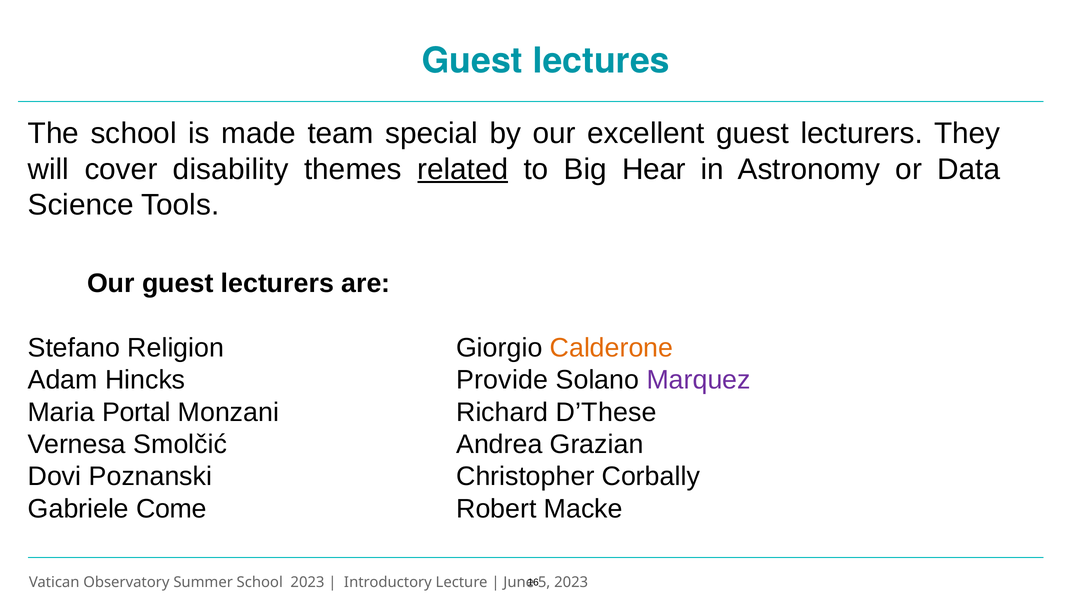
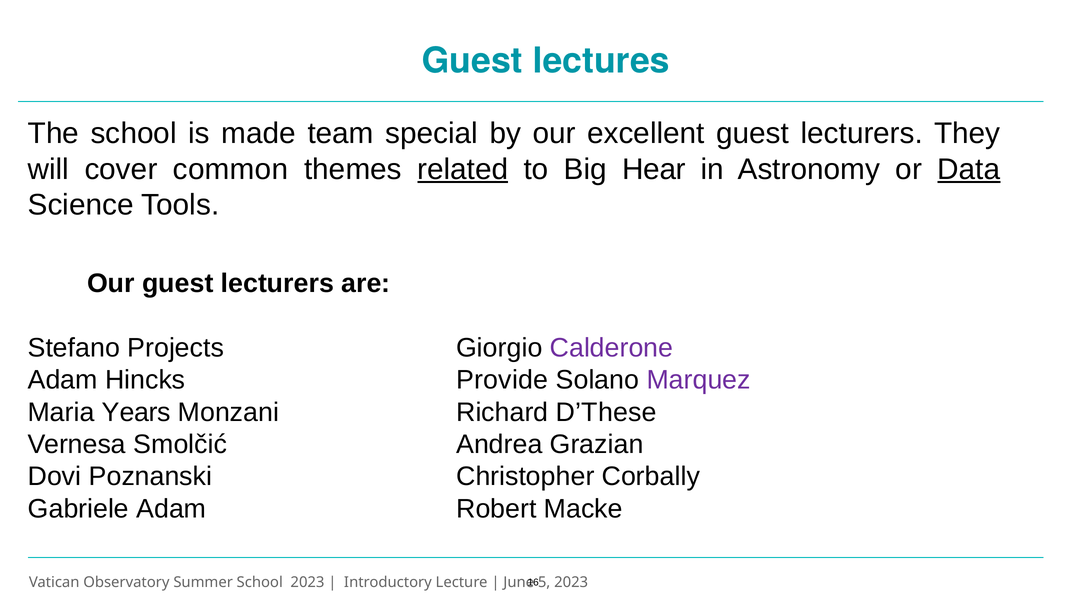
disability: disability -> common (231, 169)
Data underline: none -> present (969, 169)
Religion: Religion -> Projects (176, 348)
Calderone colour: orange -> purple (612, 348)
Portal: Portal -> Years (136, 412)
Gabriele Come: Come -> Adam (171, 508)
